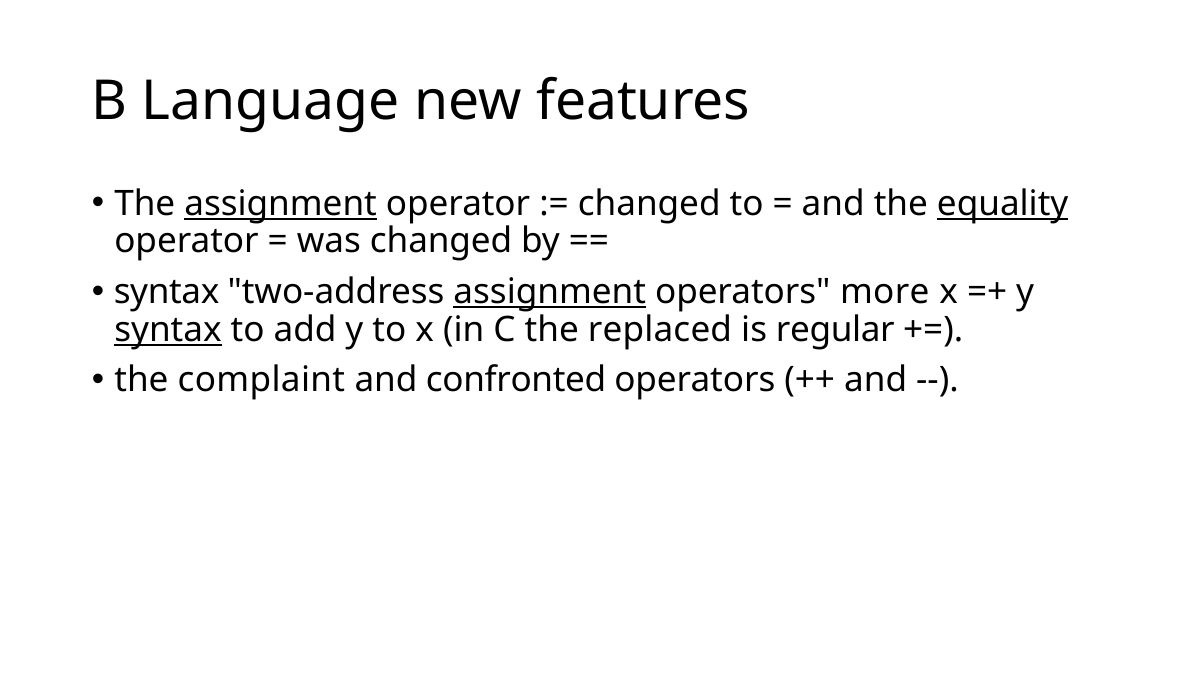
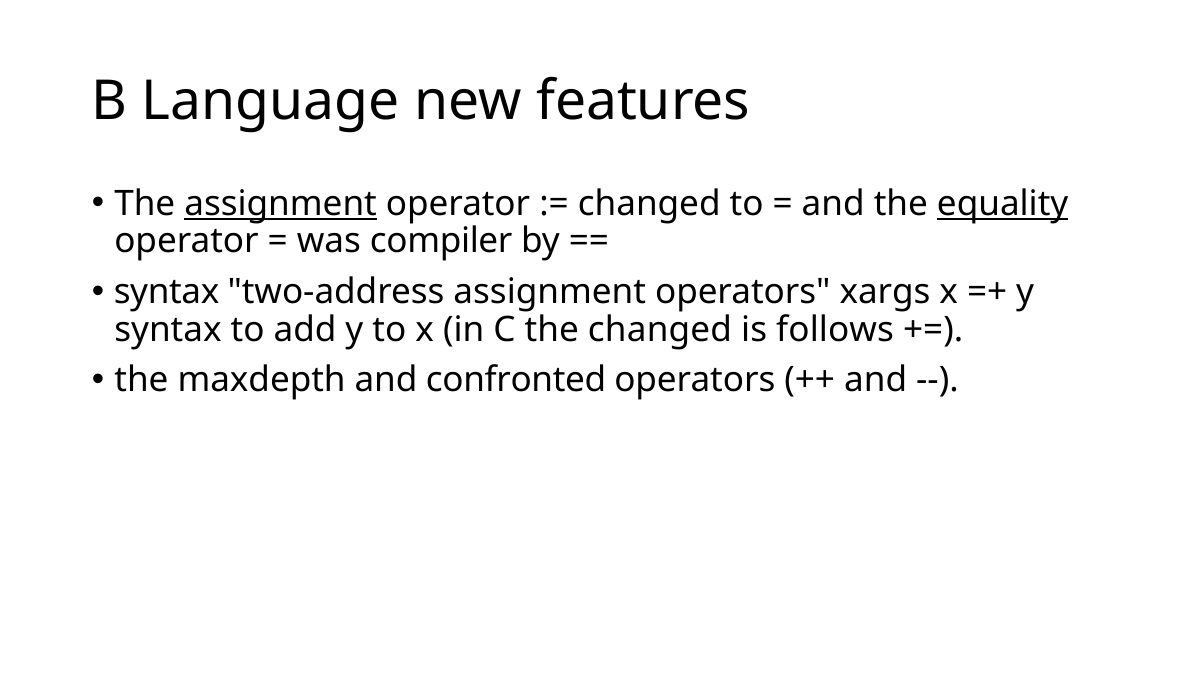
was changed: changed -> compiler (441, 241)
assignment underline: present -> none (550, 292)
more: more -> xargs (885, 292)
syntax underline: present -> none (168, 330)
the replaced: replaced -> changed (660, 330)
regular: regular -> follows (835, 330)
complaint: complaint -> maxdepth (262, 380)
